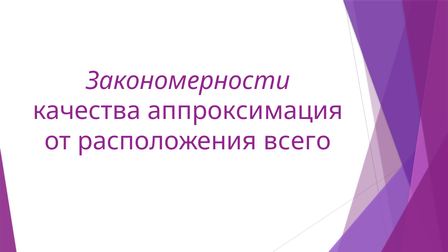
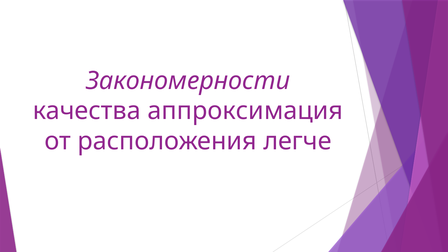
всего: всего -> легче (298, 141)
